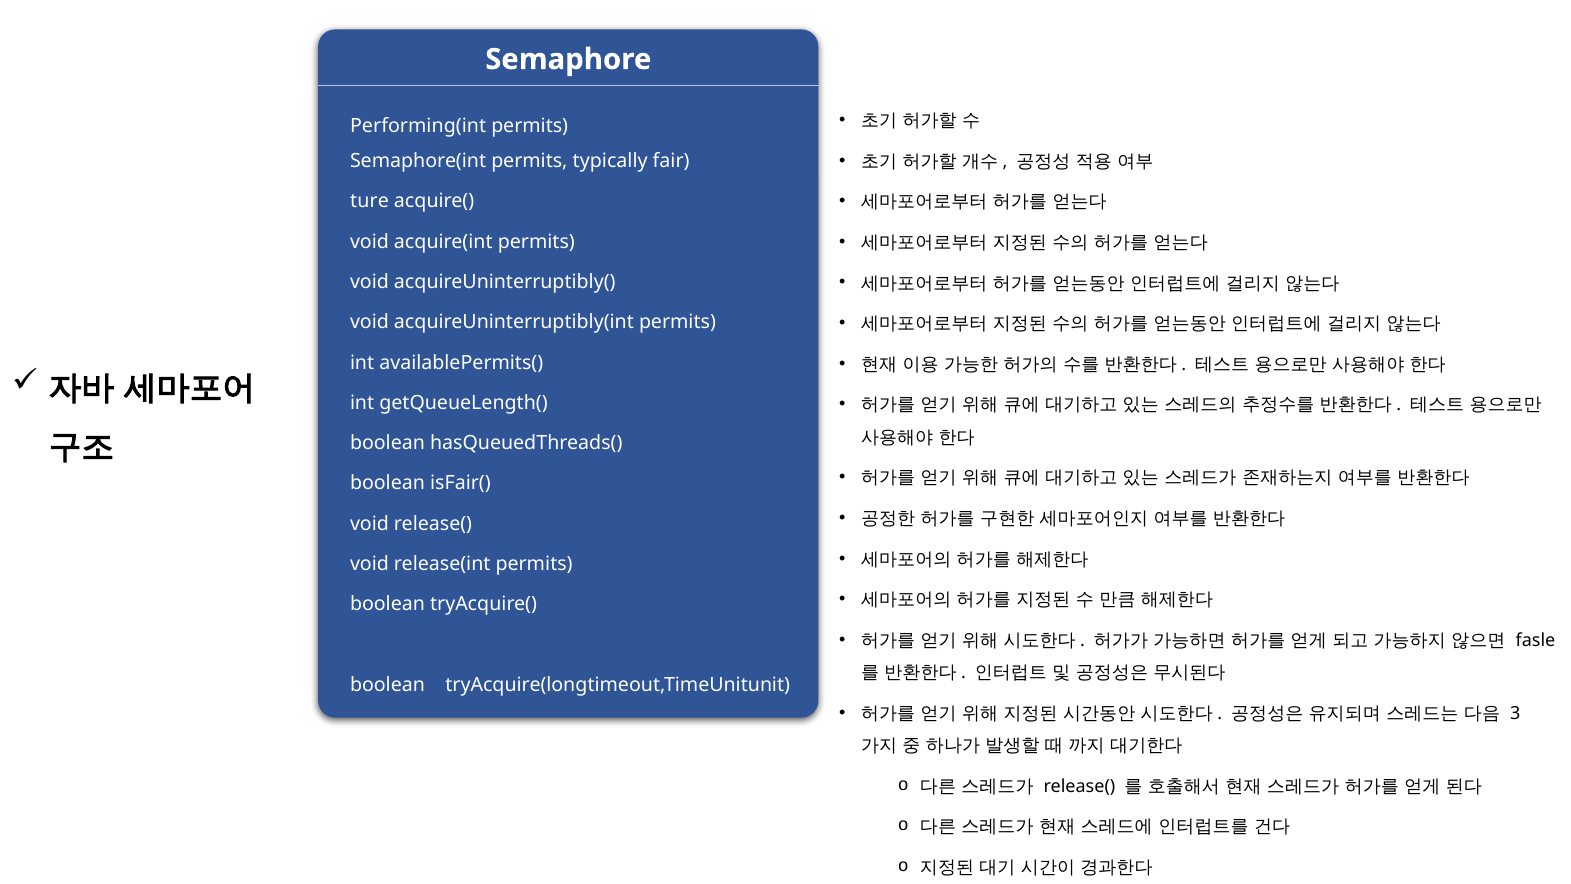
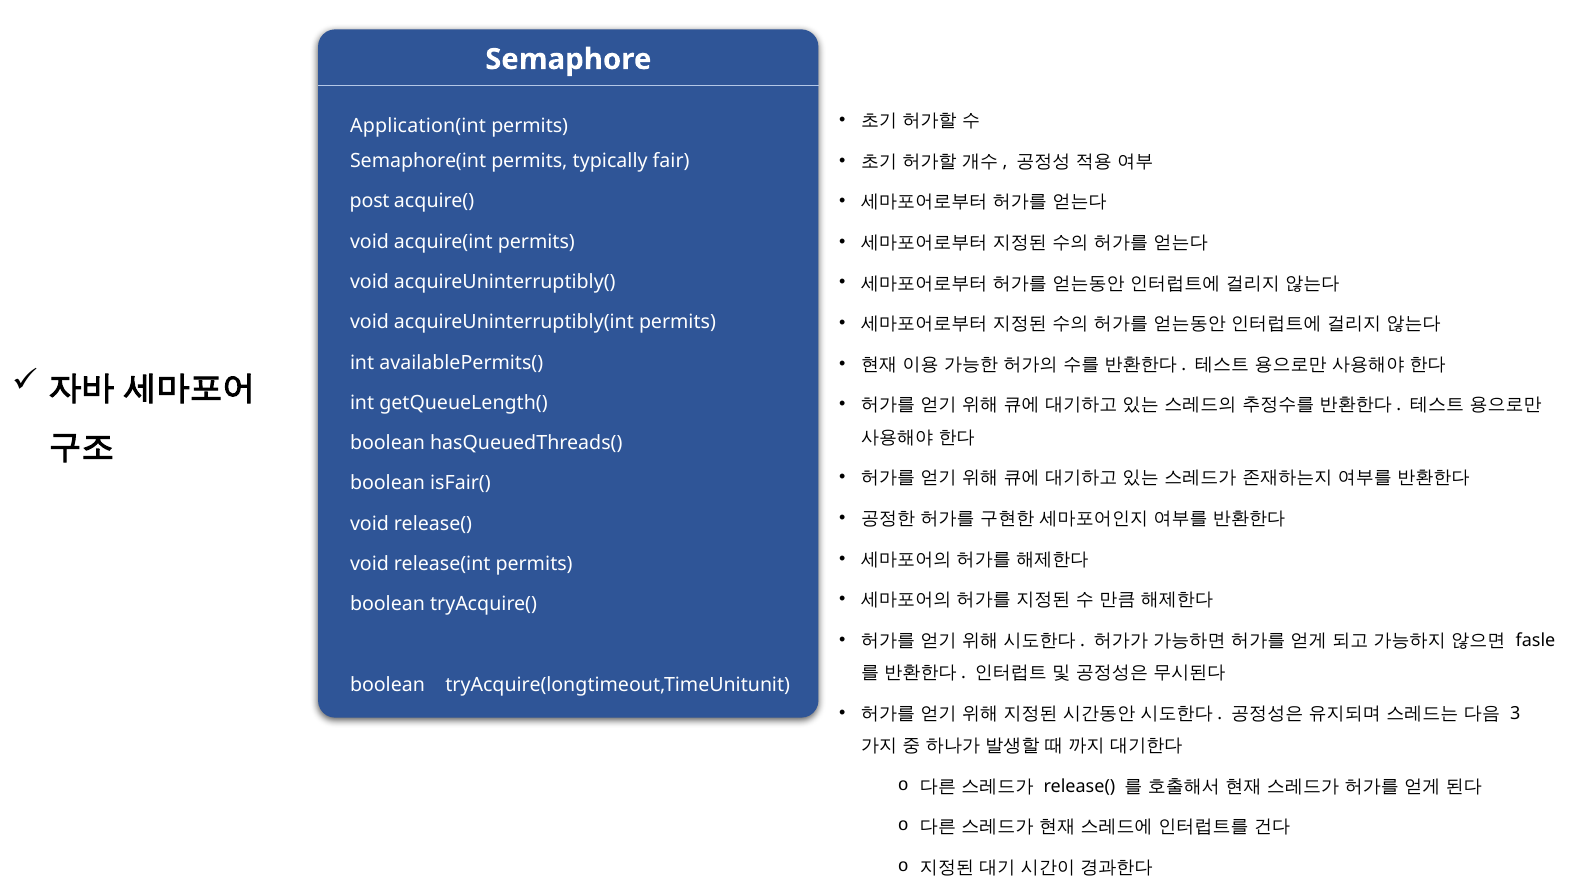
Performing(int: Performing(int -> Application(int (418, 126)
ture: ture -> post (370, 201)
